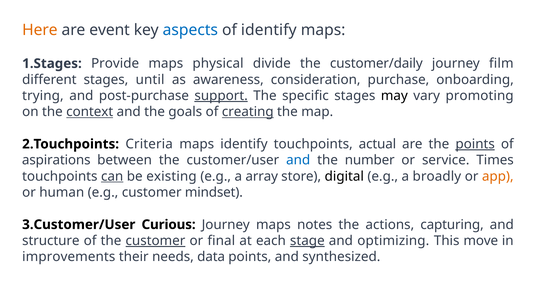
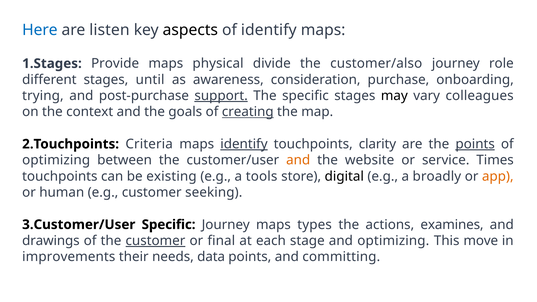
Here colour: orange -> blue (40, 30)
event: event -> listen (109, 30)
aspects colour: blue -> black (190, 30)
customer/daily: customer/daily -> customer/also (376, 64)
film: film -> role (501, 64)
promoting: promoting -> colleagues (480, 96)
context underline: present -> none (90, 112)
identify underline: none -> present (244, 144)
actual: actual -> clarity (377, 144)
aspirations: aspirations -> optimizing (56, 160)
and colour: blue -> orange (298, 160)
number: number -> website (370, 160)
can underline: present -> none (112, 176)
array: array -> tools (262, 176)
mindset: mindset -> seeking (214, 192)
Curious: Curious -> Specific (169, 225)
notes: notes -> types (315, 225)
capturing: capturing -> examines (452, 225)
structure: structure -> drawings (51, 241)
stage underline: present -> none (307, 241)
synthesized: synthesized -> committing (341, 257)
